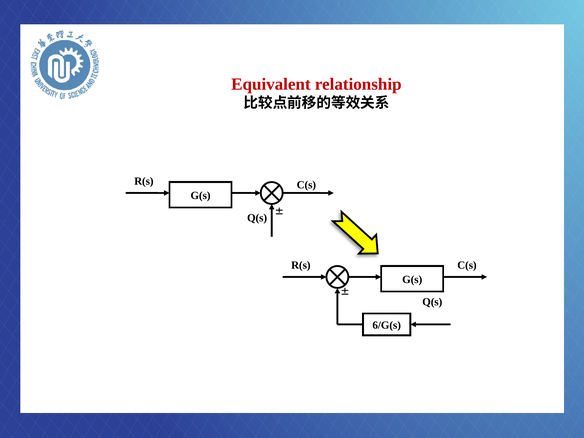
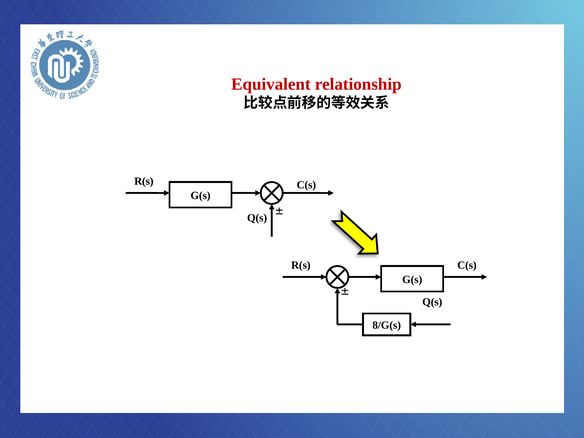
6/G(s: 6/G(s -> 8/G(s (387, 325)
